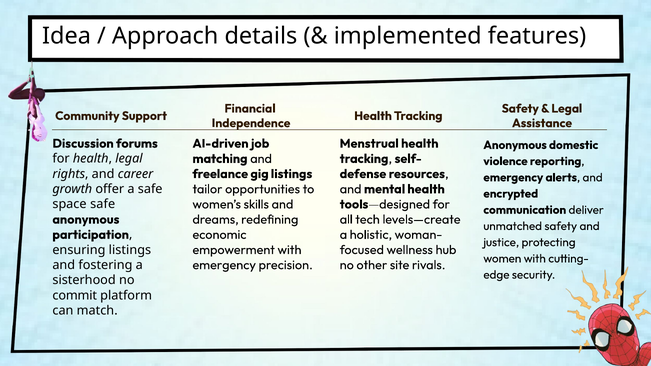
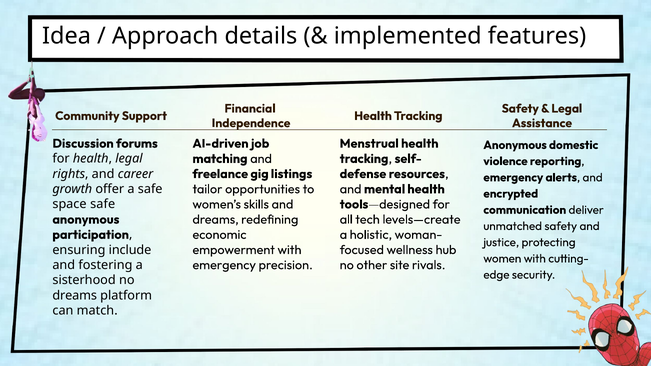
ensuring listings: listings -> include (130, 250)
commit: commit -> dreams (75, 296)
